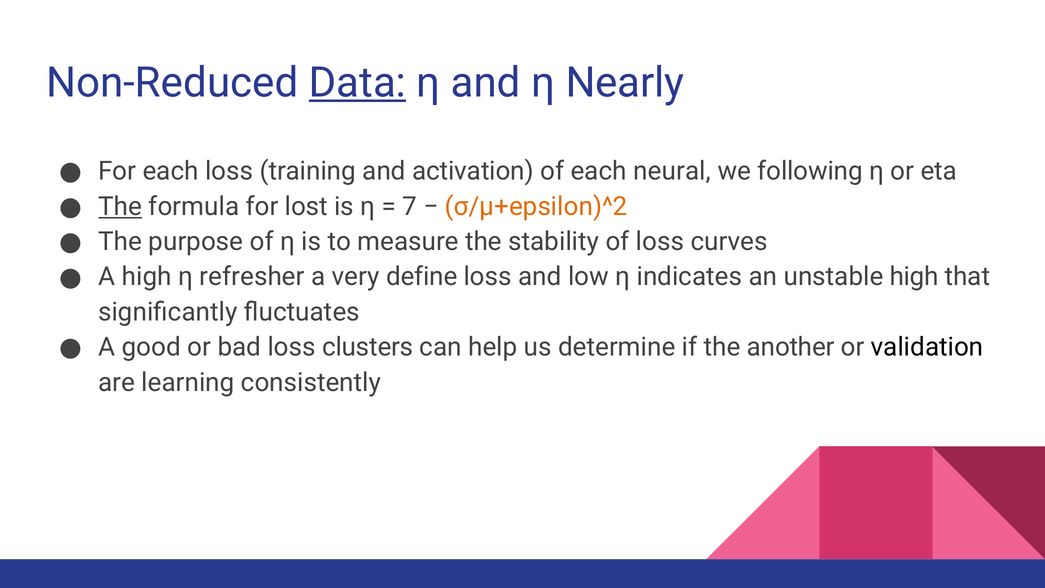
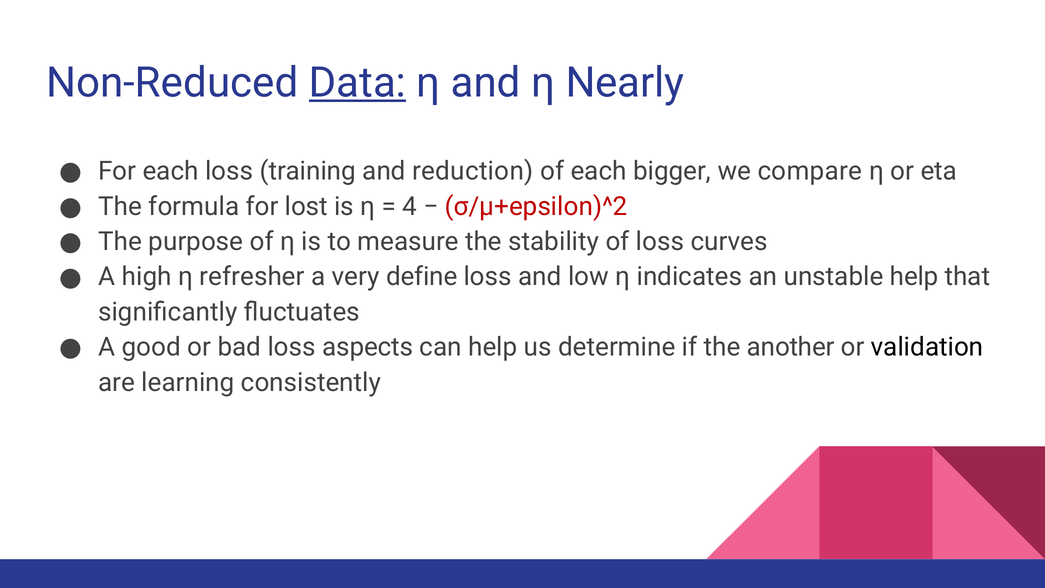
activation: activation -> reduction (473, 171)
neural: neural -> bigger (672, 171)
following: following -> compare (810, 171)
The underline: present -> none (120, 206)
7: 7 -> 4 (410, 206)
σ/μ+epsilon)^2 colour: orange -> red (536, 206)
unstable high: high -> help (914, 277)
clusters: clusters -> aspects (368, 347)
